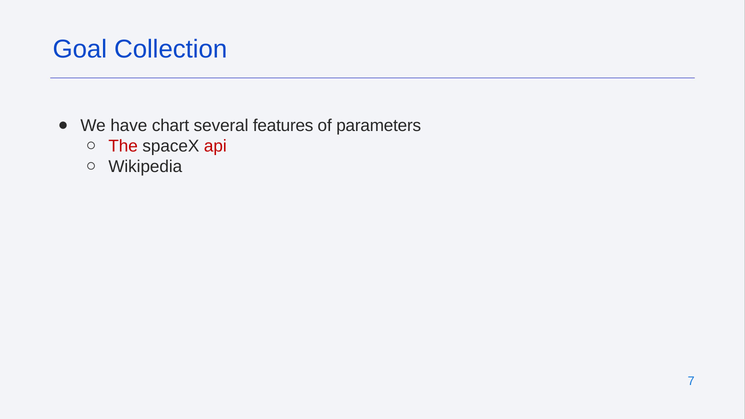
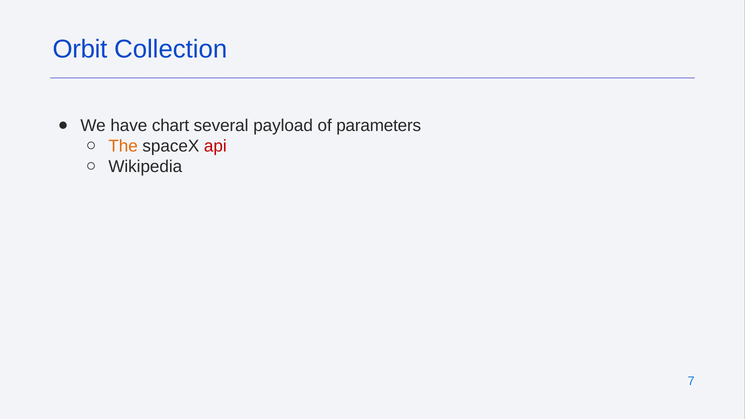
Goal: Goal -> Orbit (80, 49)
features: features -> payload (283, 126)
The colour: red -> orange (123, 146)
